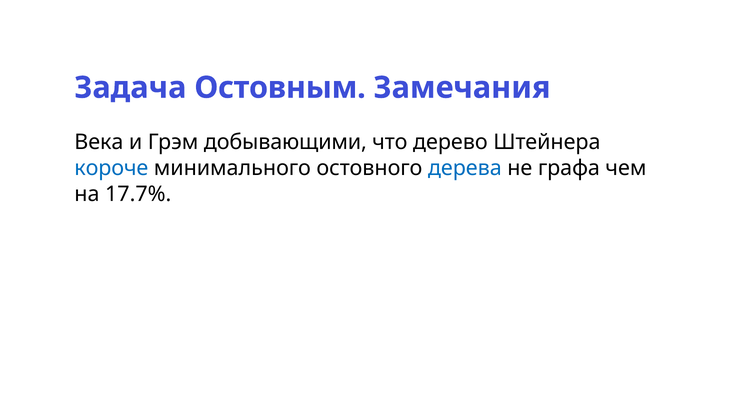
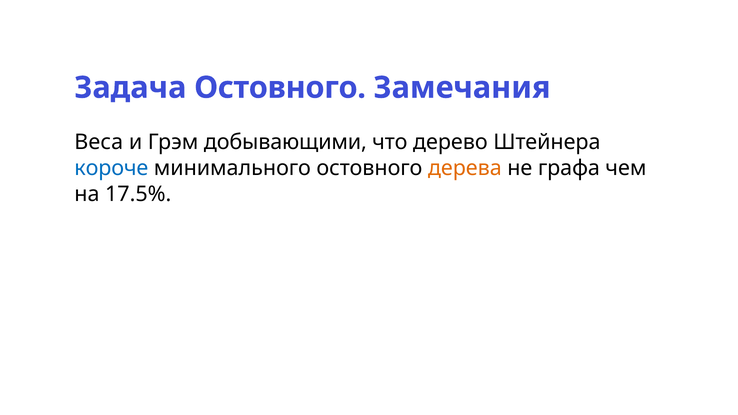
Задача Остовным: Остовным -> Остовного (280, 88)
Века: Века -> Веса (99, 142)
дерева colour: blue -> orange (465, 168)
17.7%: 17.7% -> 17.5% (138, 194)
